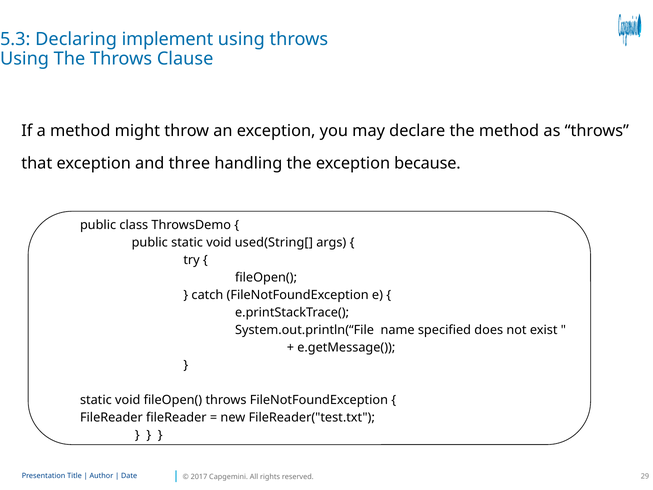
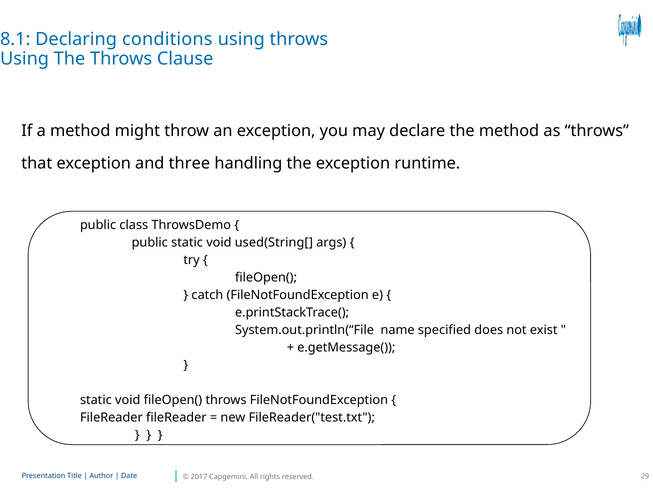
5.3: 5.3 -> 8.1 (15, 39)
implement: implement -> conditions (167, 39)
because: because -> runtime (427, 163)
